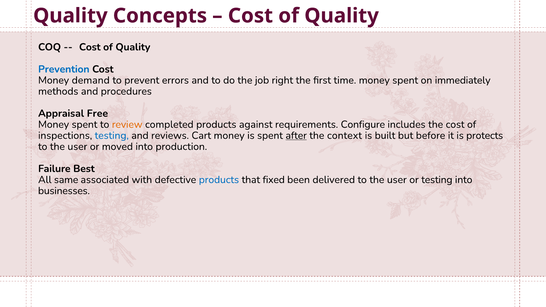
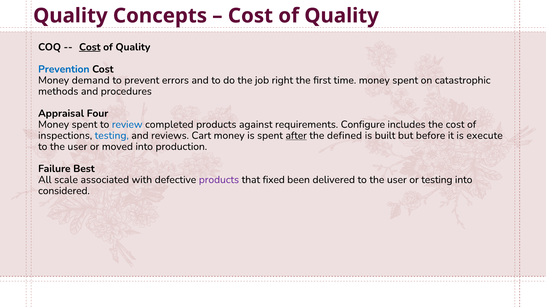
Cost underline: none -> present (90, 47)
immediately: immediately -> catastrophic (463, 80)
Free: Free -> Four (97, 113)
review colour: orange -> blue (127, 124)
context: context -> defined (344, 136)
protects: protects -> execute (485, 136)
same: same -> scale (66, 180)
products colour: blue -> purple (219, 180)
businesses: businesses -> considered (64, 191)
